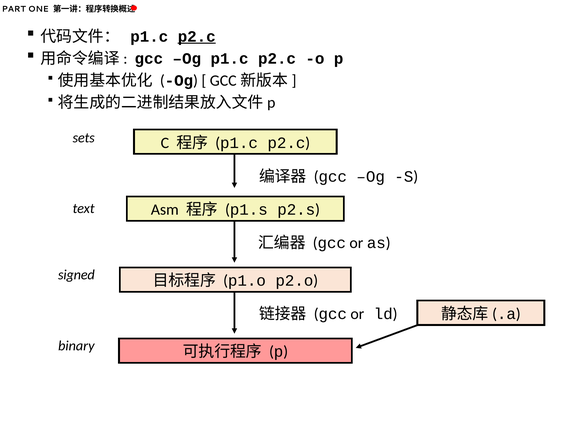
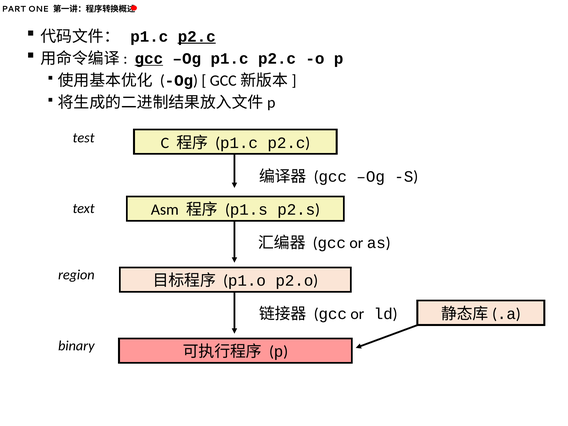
gcc underline: none -> present (149, 59)
sets: sets -> test (84, 138)
signed: signed -> region (76, 275)
